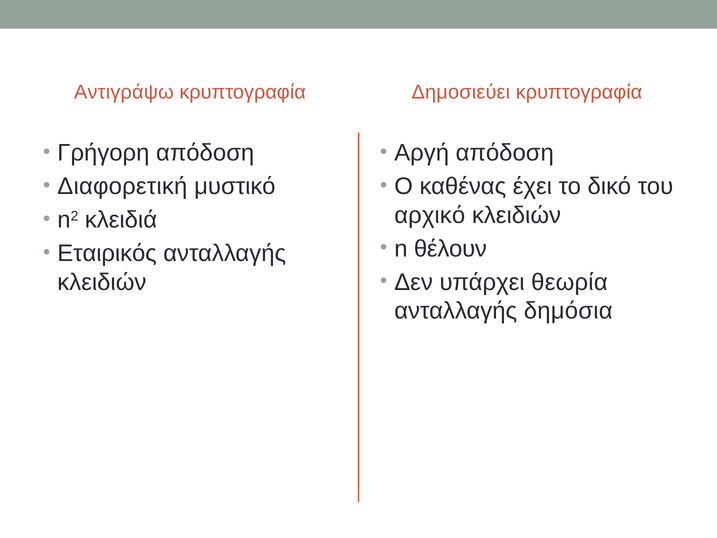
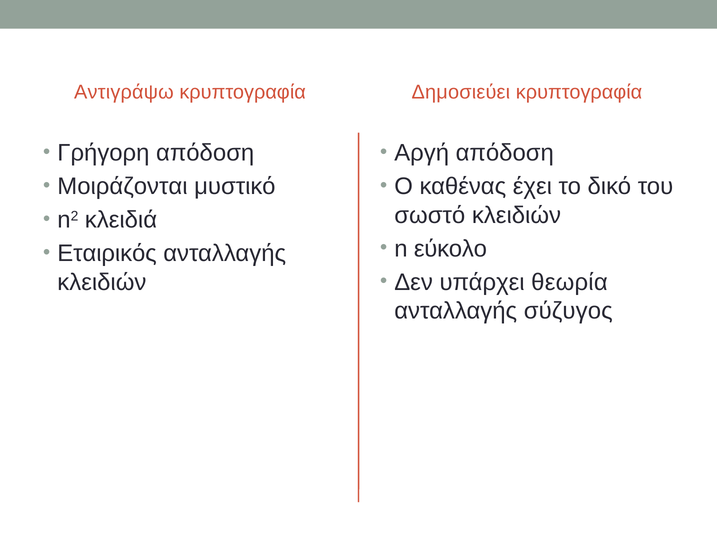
Διαφορετική: Διαφορετική -> Μοιράζονται (122, 186)
αρχικό: αρχικό -> σωστό (430, 215)
θέλουν: θέλουν -> εύκολο (450, 249)
δημόσια: δημόσια -> σύζυγος (568, 311)
